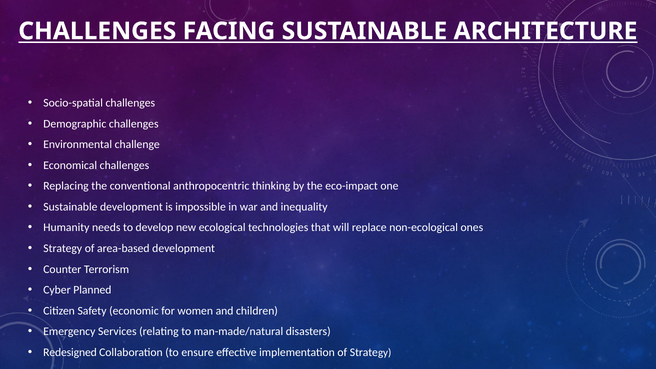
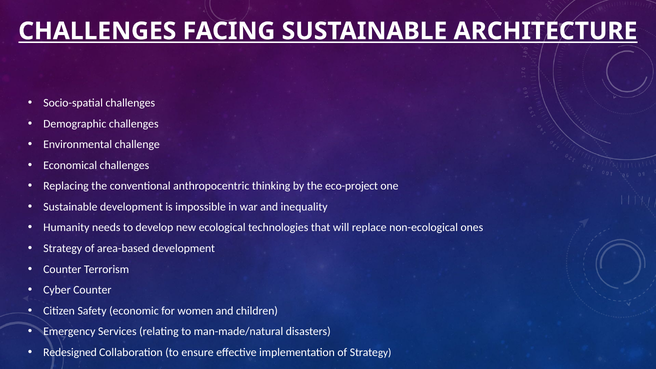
eco-impact: eco-impact -> eco-project (352, 186)
Cyber Planned: Planned -> Counter (92, 290)
